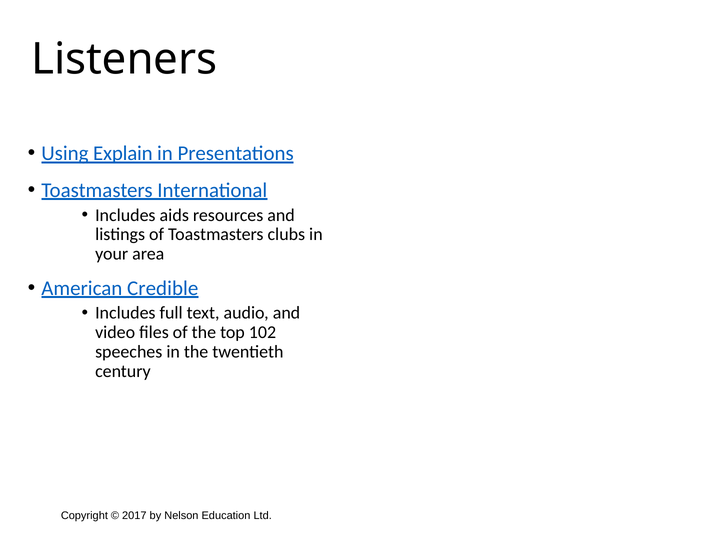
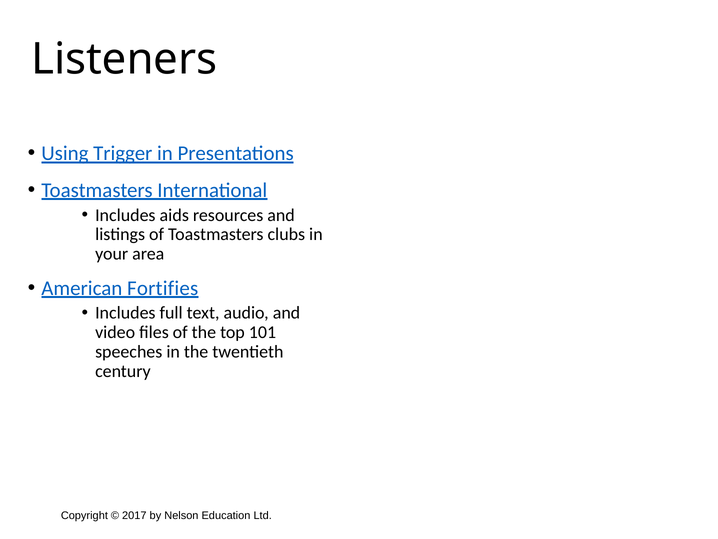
Explain: Explain -> Trigger (123, 153)
Credible: Credible -> Fortifies (163, 288)
102: 102 -> 101 (262, 332)
